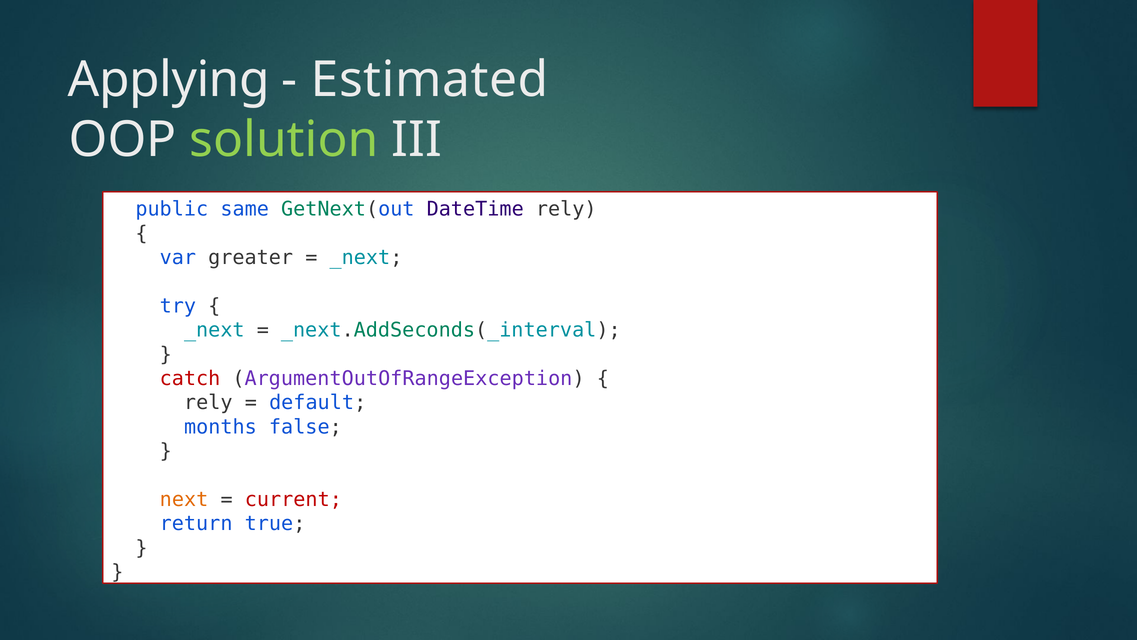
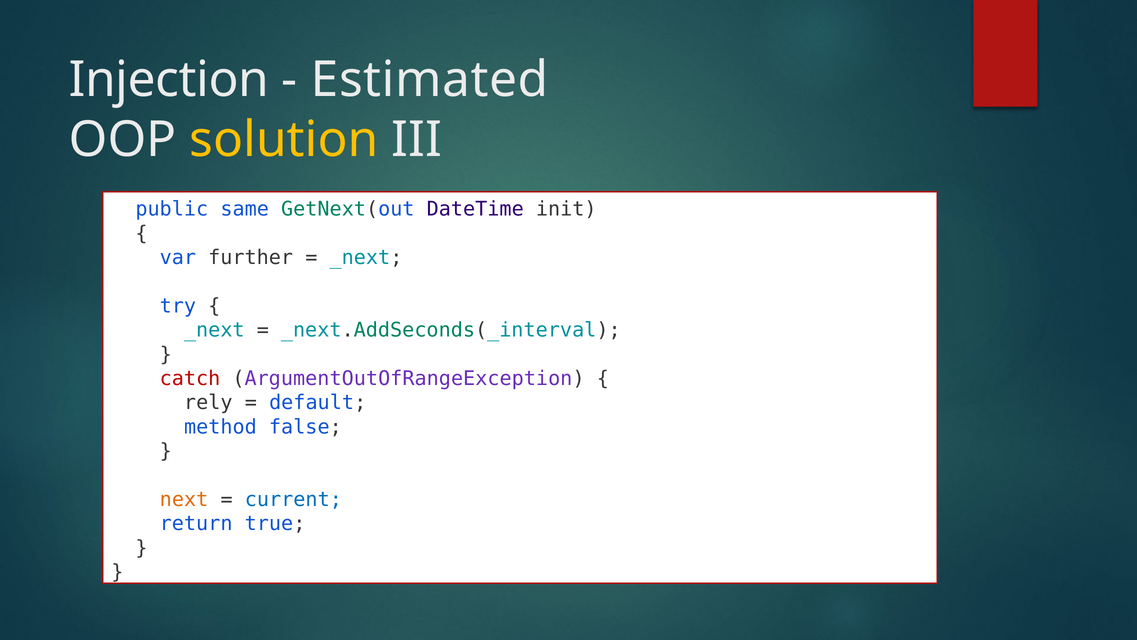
Applying: Applying -> Injection (169, 80)
solution colour: light green -> yellow (284, 140)
DateTime rely: rely -> init (566, 209)
greater: greater -> further (251, 257)
months: months -> method (220, 427)
current colour: red -> blue (293, 499)
